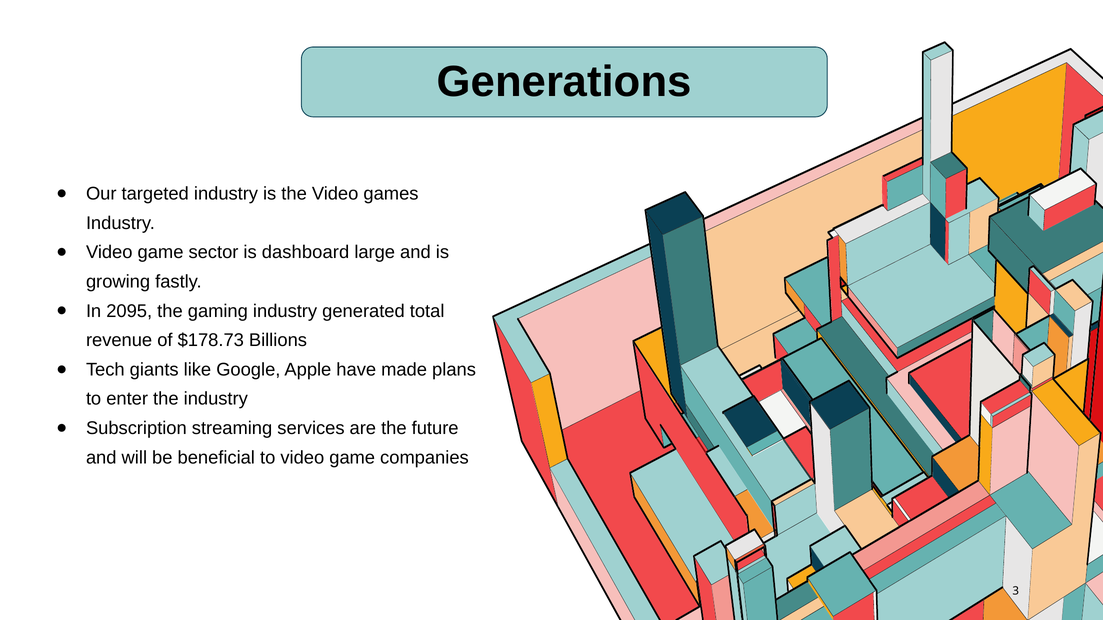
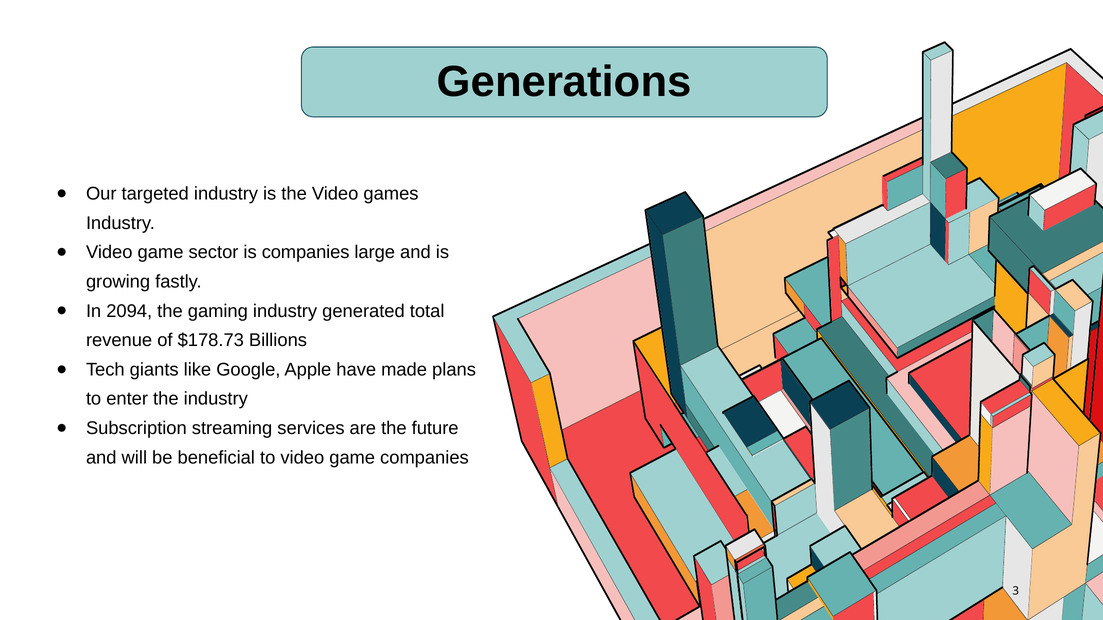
is dashboard: dashboard -> companies (306, 253)
2095: 2095 -> 2094 (129, 311)
